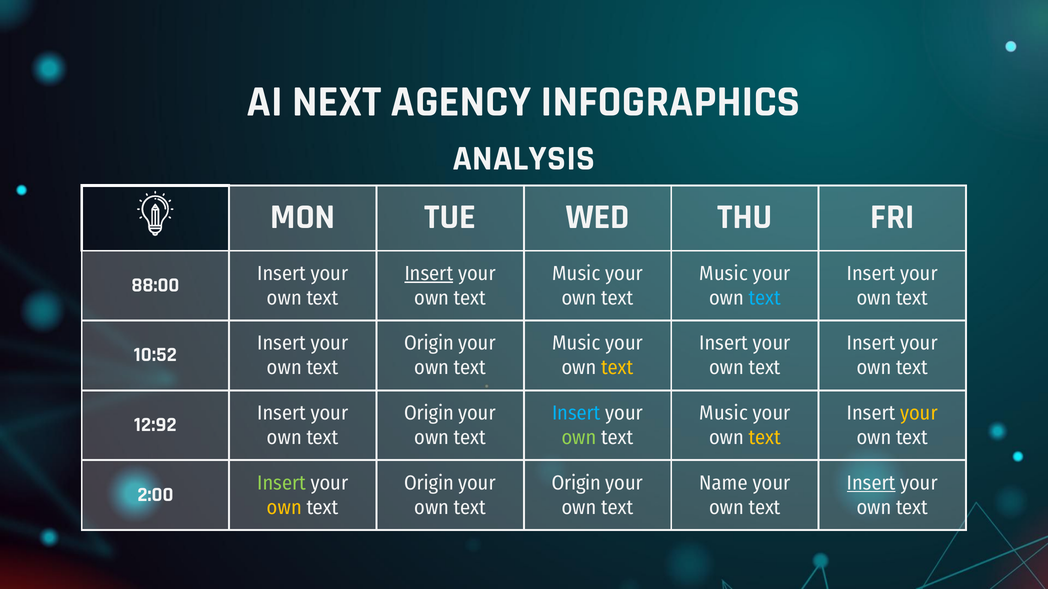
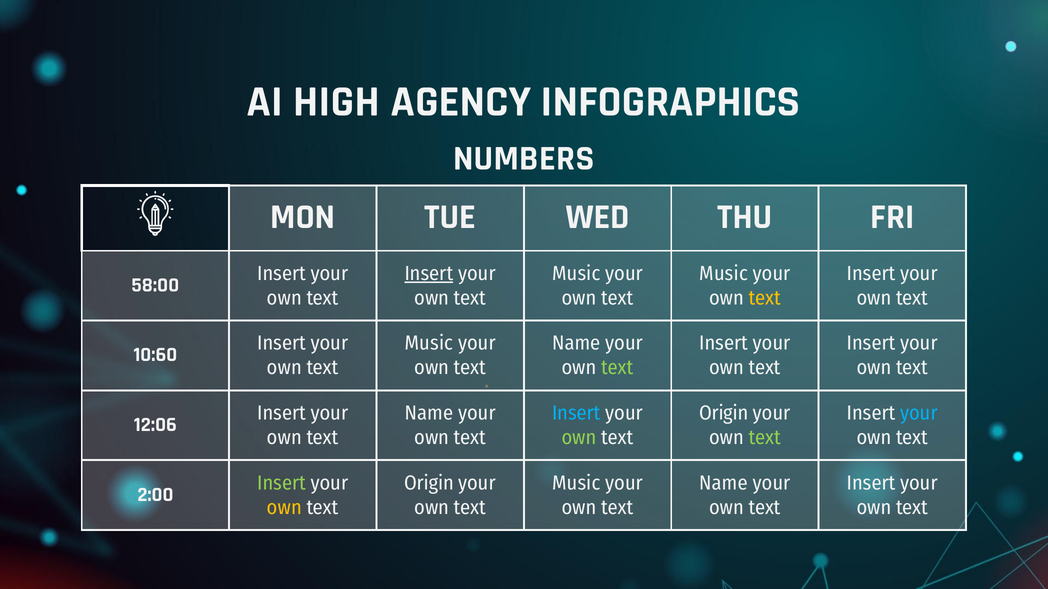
NEXT: NEXT -> HIGH (337, 102)
ANALYSIS: ANALYSIS -> NUMBERS (524, 158)
88:00: 88:00 -> 58:00 (155, 285)
text colour: light blue -> yellow (765, 298)
Origin: Origin -> Music (429, 344)
Music: Music -> Name (576, 344)
10:52: 10:52 -> 10:60 (155, 355)
text colour: yellow -> light green (617, 368)
Origin: Origin -> Name (429, 413)
Music: Music -> Origin (724, 413)
your colour: yellow -> light blue (919, 413)
12:92: 12:92 -> 12:06 (155, 425)
text colour: yellow -> light green (765, 438)
Origin: Origin -> Music (576, 483)
Insert underline: present -> none (871, 483)
